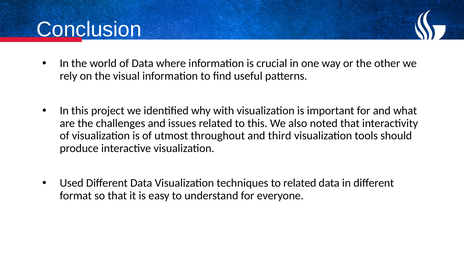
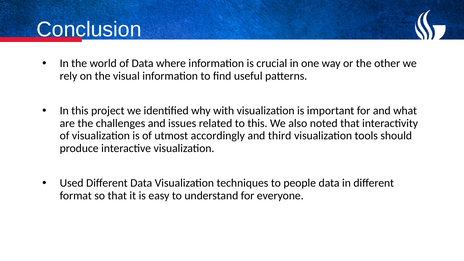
throughout: throughout -> accordingly (218, 136)
to related: related -> people (300, 183)
